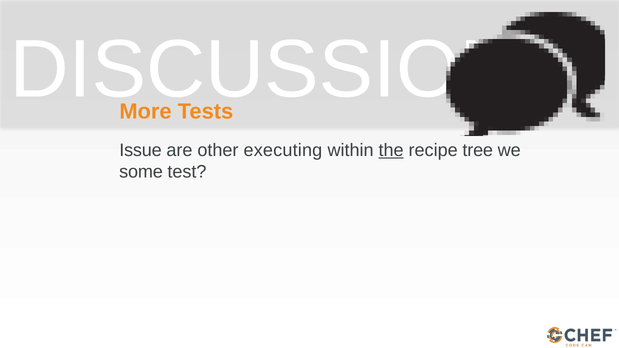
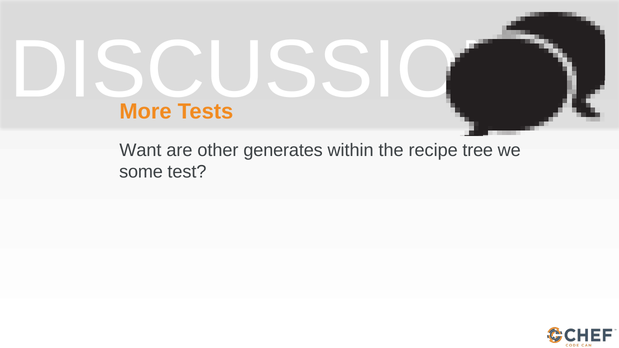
Issue: Issue -> Want (140, 150)
executing: executing -> generates (283, 150)
the underline: present -> none (391, 150)
